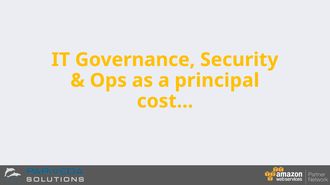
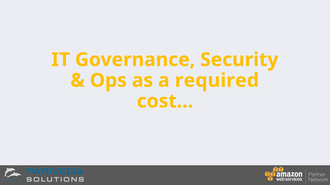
principal: principal -> required (217, 81)
